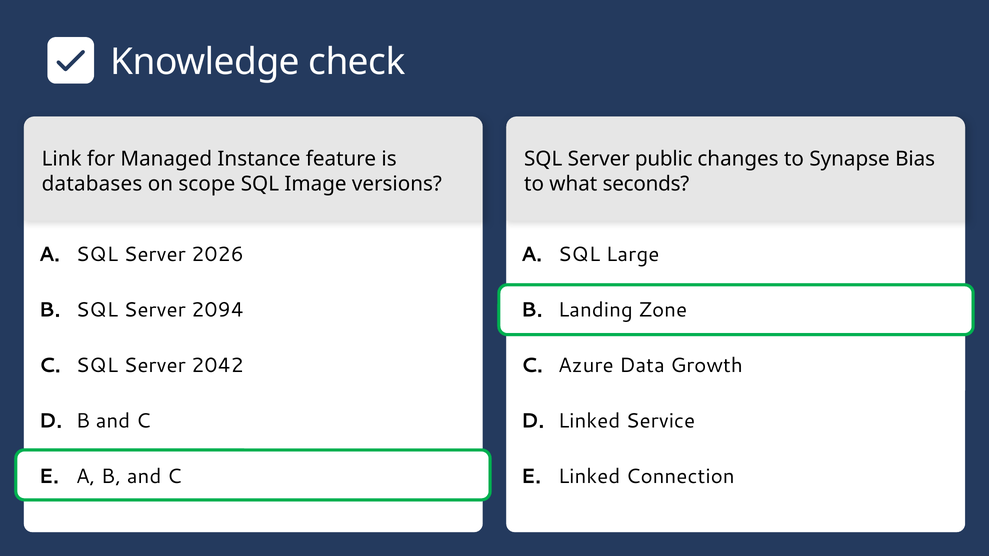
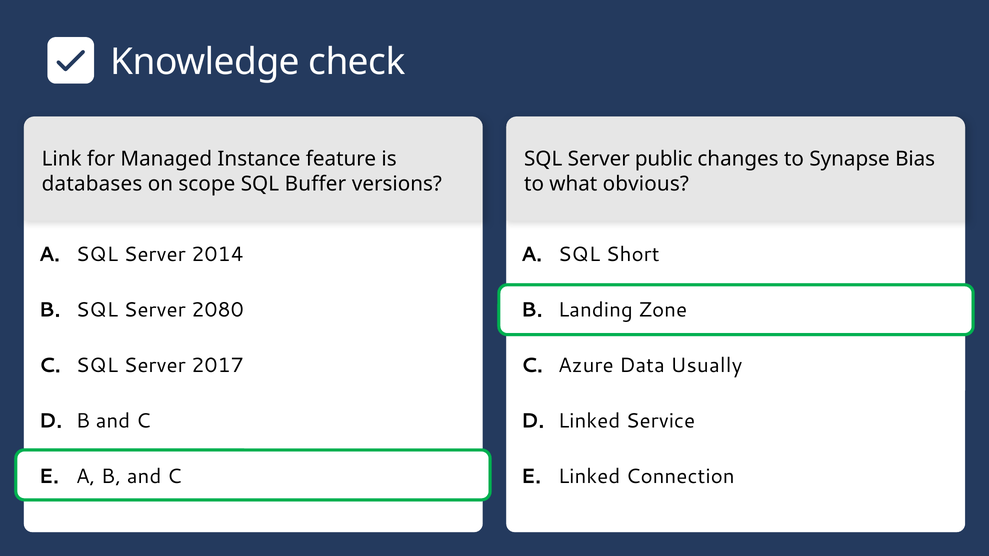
Image: Image -> Buffer (315, 184)
seconds: seconds -> obvious (646, 184)
2026: 2026 -> 2014 (218, 254)
Large: Large -> Short (633, 254)
2094: 2094 -> 2080 (218, 310)
2042: 2042 -> 2017 (218, 366)
Growth: Growth -> Usually (706, 366)
